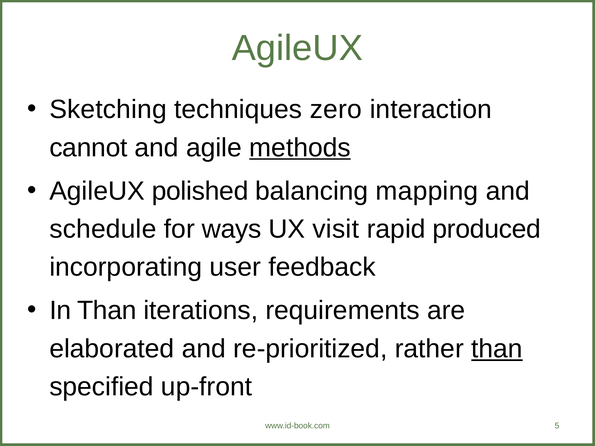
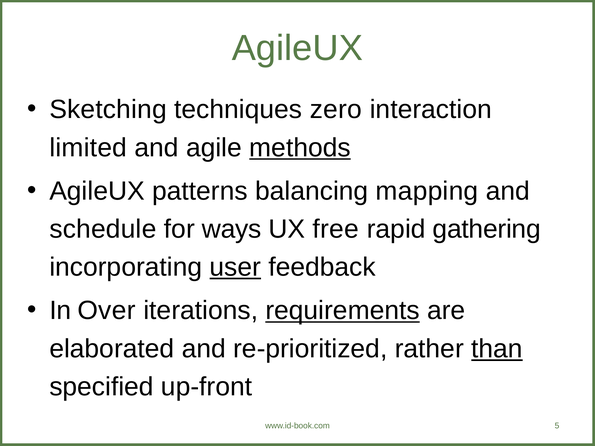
cannot: cannot -> limited (88, 148)
polished: polished -> patterns (200, 191)
visit: visit -> free (336, 229)
produced: produced -> gathering (487, 229)
user underline: none -> present (235, 267)
In Than: Than -> Over (107, 311)
requirements underline: none -> present (343, 311)
